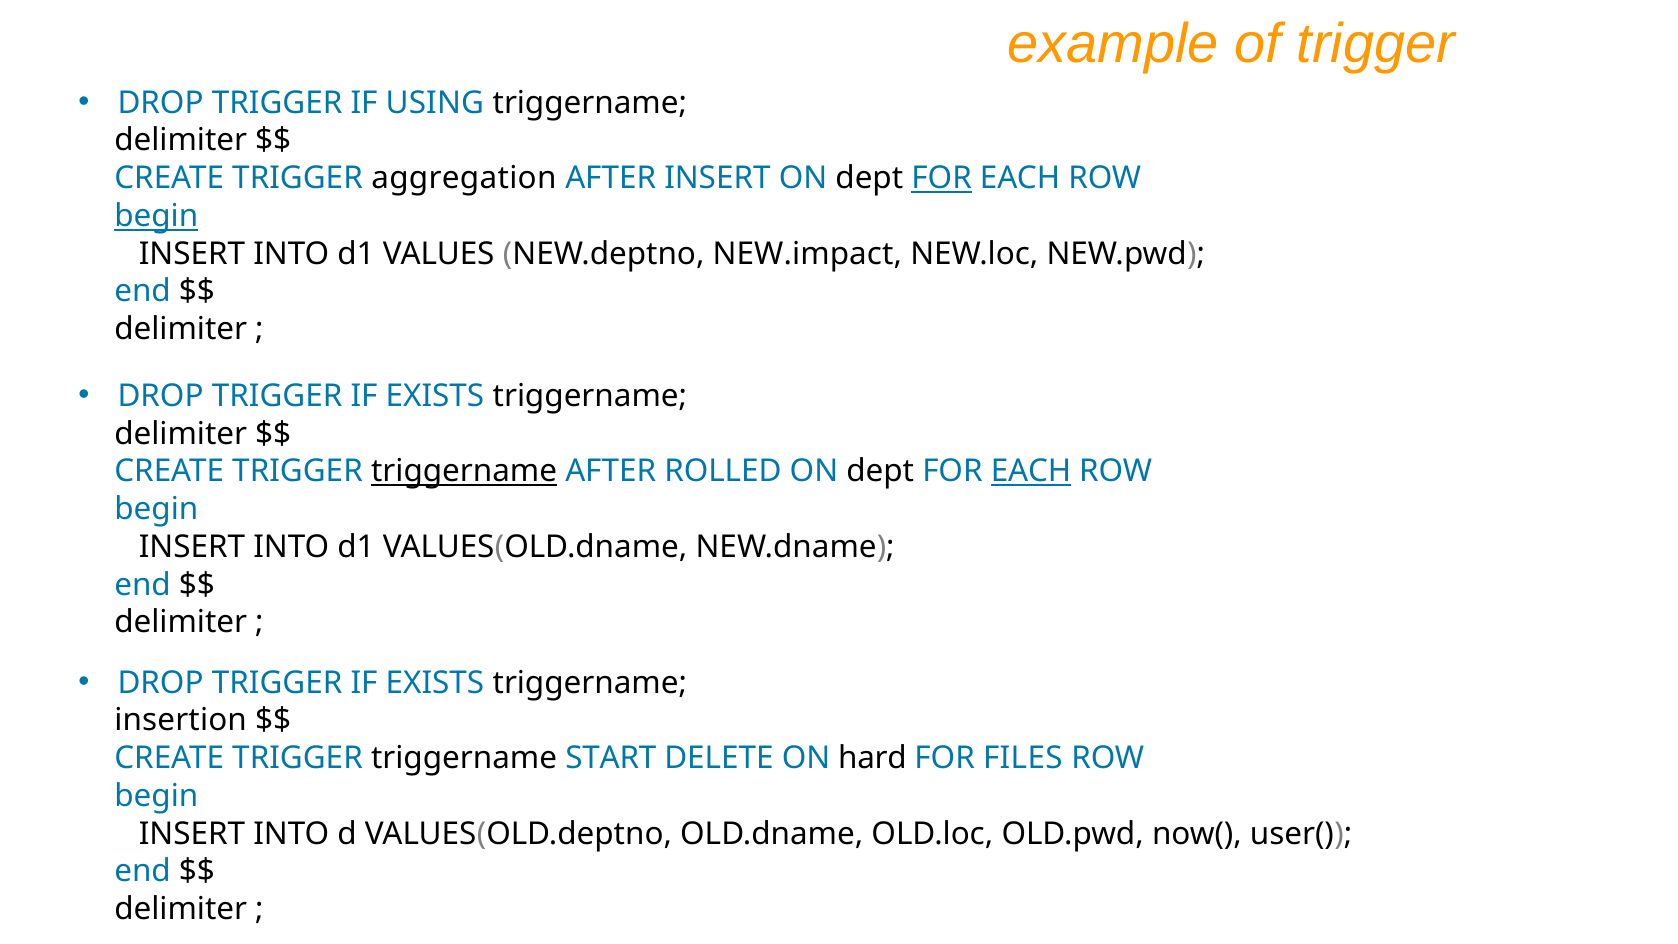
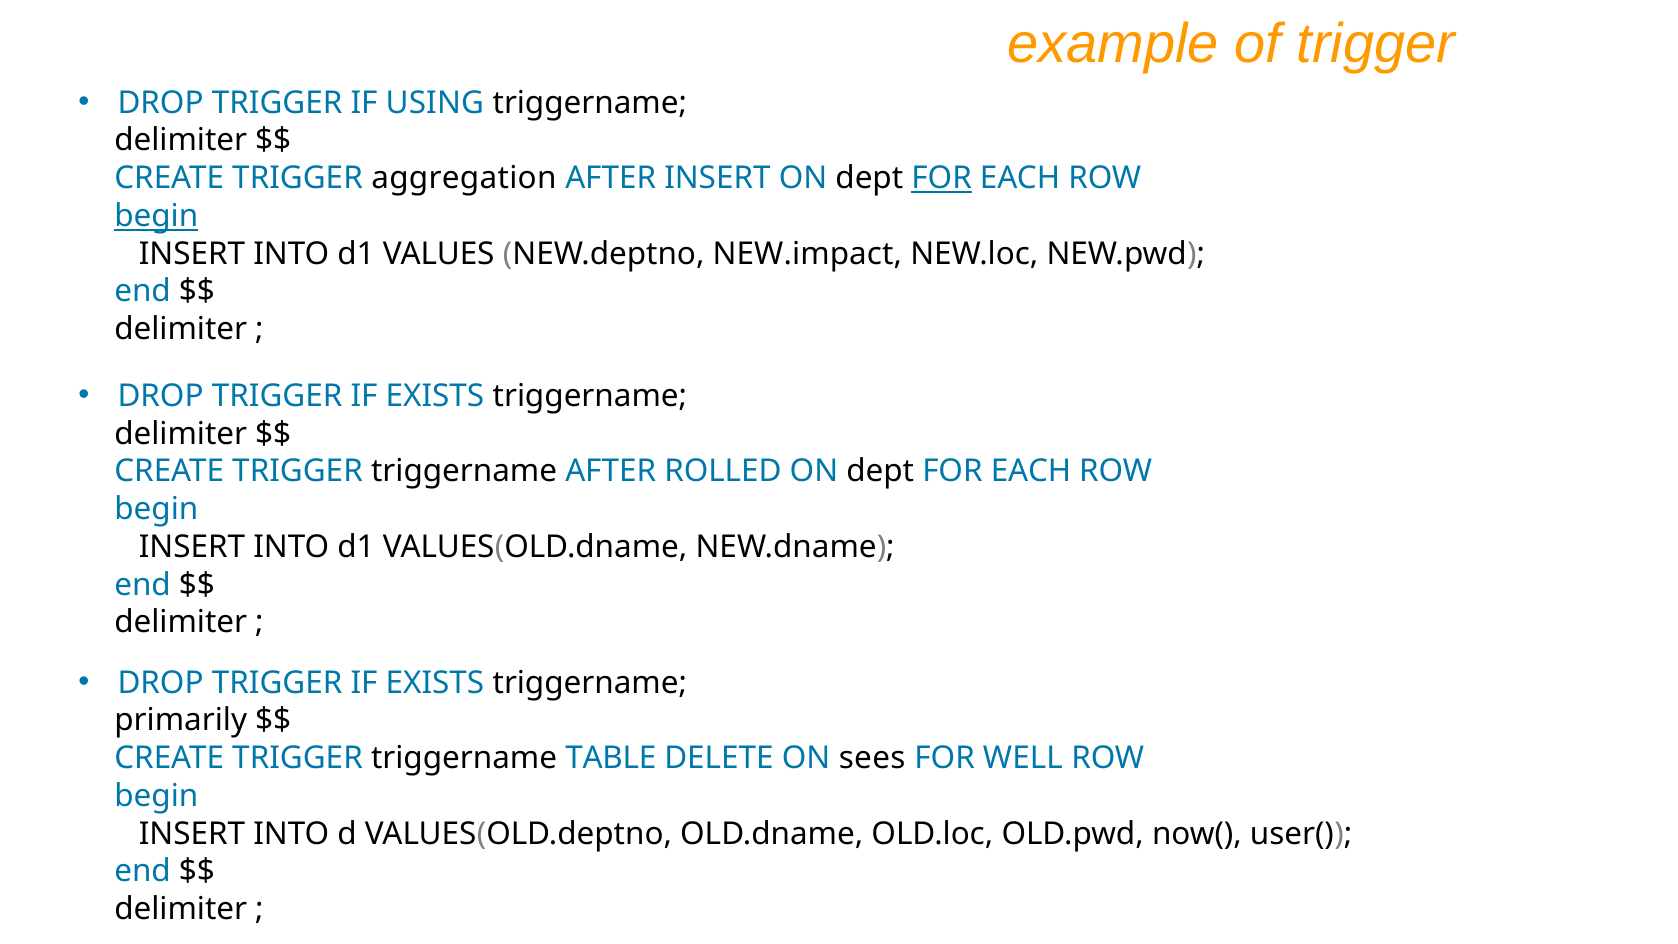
triggername underline: present -> none (464, 471)
EACH underline: present -> none (1031, 471)
insertion: insertion -> primarily (181, 720)
START: START -> TABLE (611, 758)
hard: hard -> sees (872, 758)
FILES: FILES -> WELL (1023, 758)
